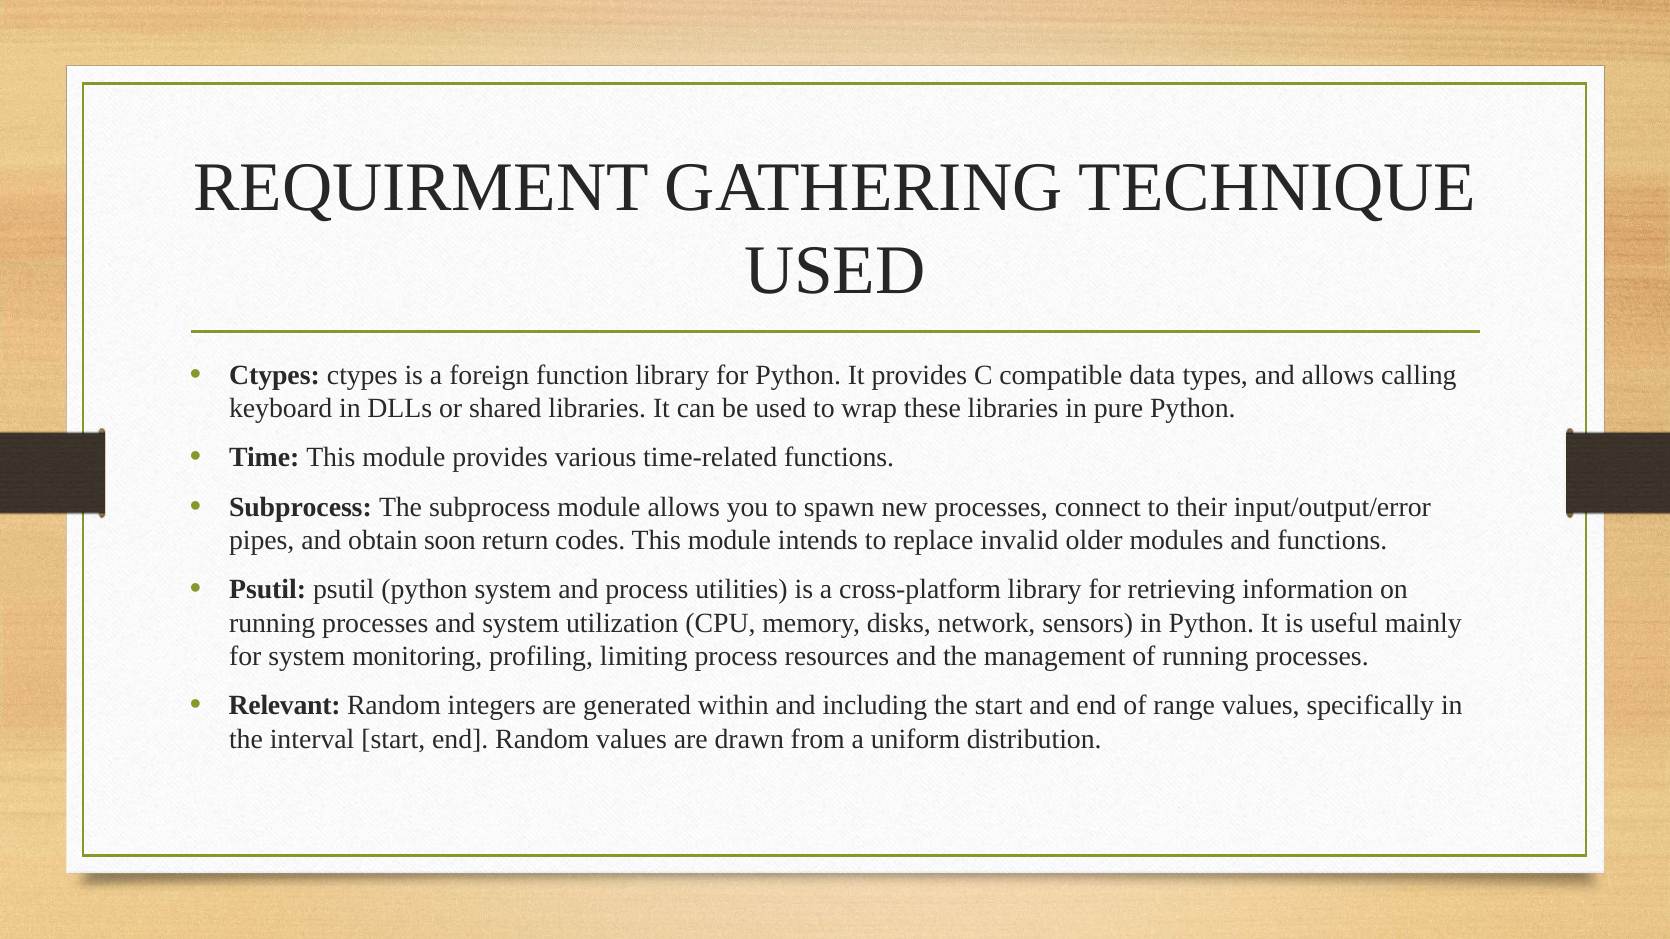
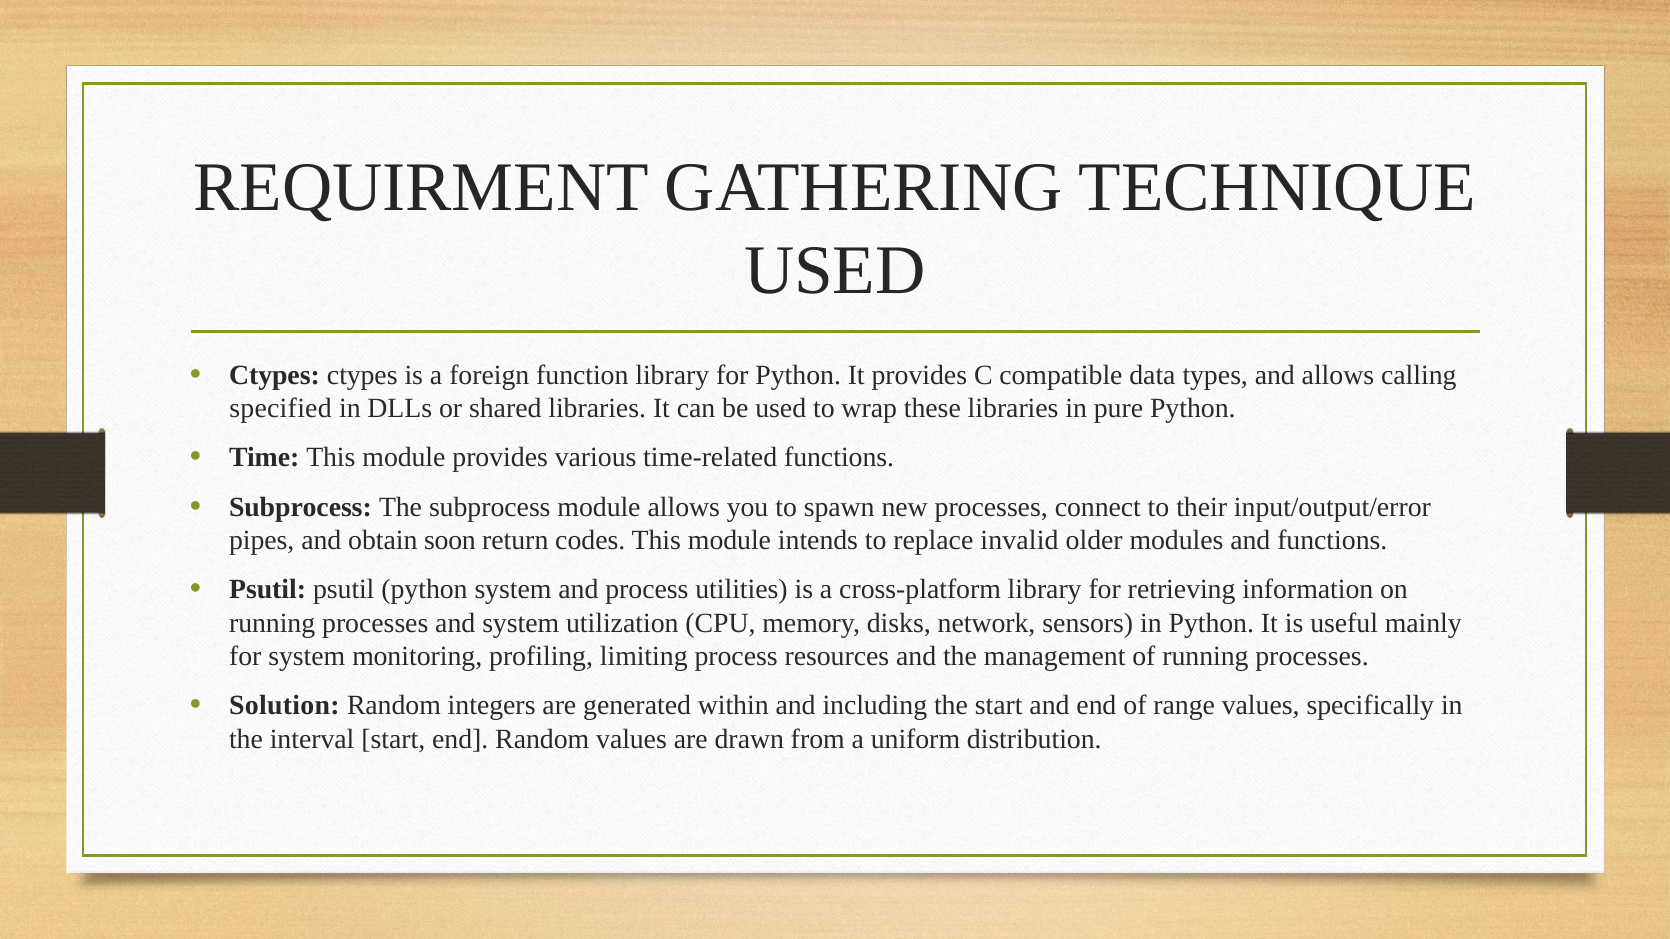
keyboard: keyboard -> specified (281, 408)
Relevant: Relevant -> Solution (284, 706)
